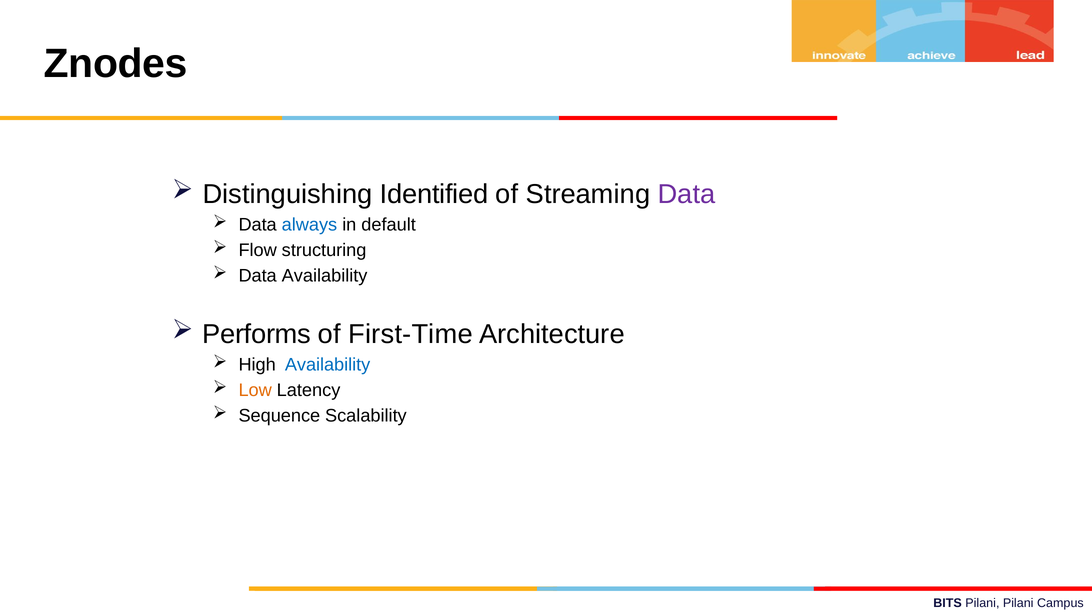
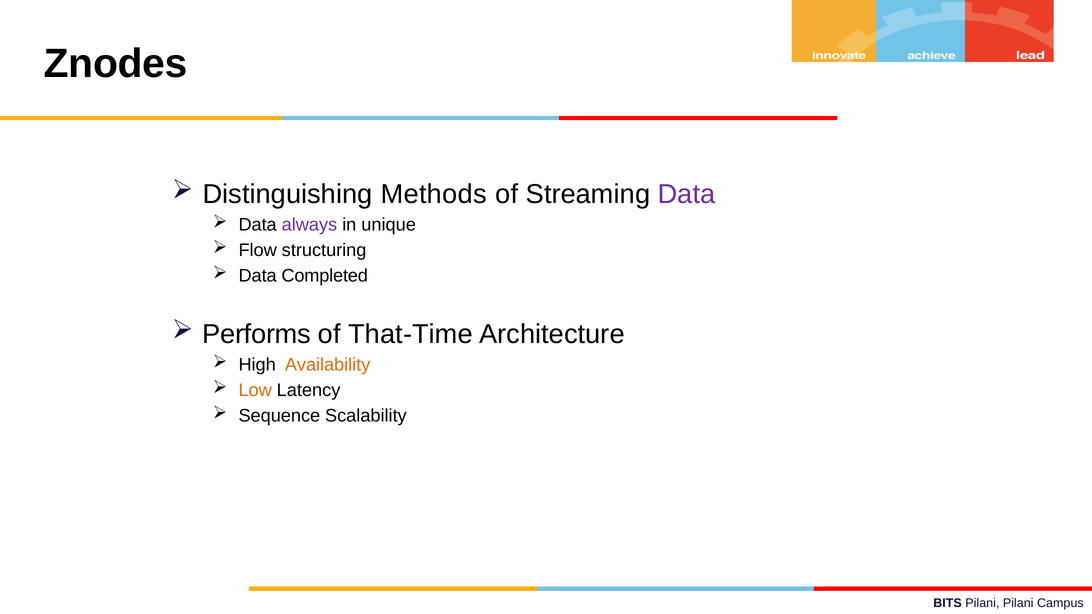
Identified: Identified -> Methods (434, 194)
always colour: blue -> purple (309, 225)
default: default -> unique (389, 225)
Data Availability: Availability -> Completed (325, 276)
First-Time: First-Time -> That-Time (411, 335)
Availability colour: blue -> orange (328, 365)
